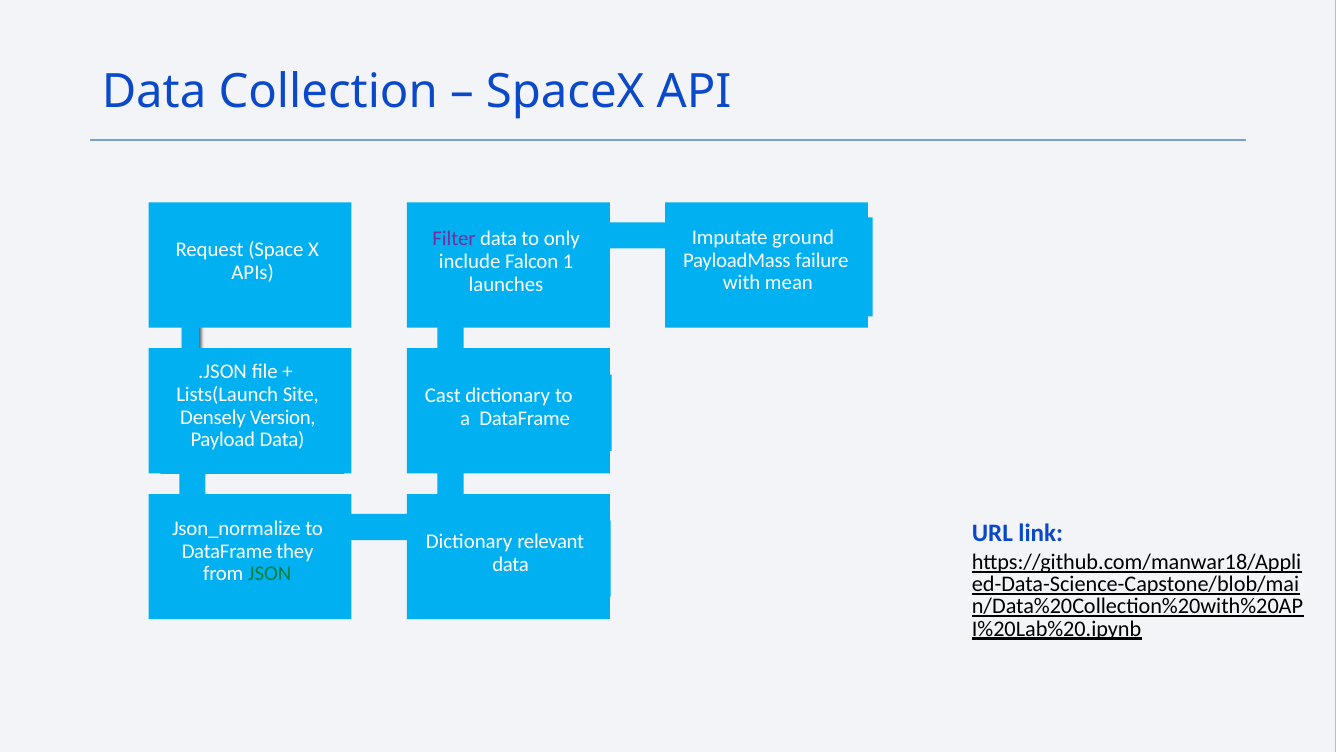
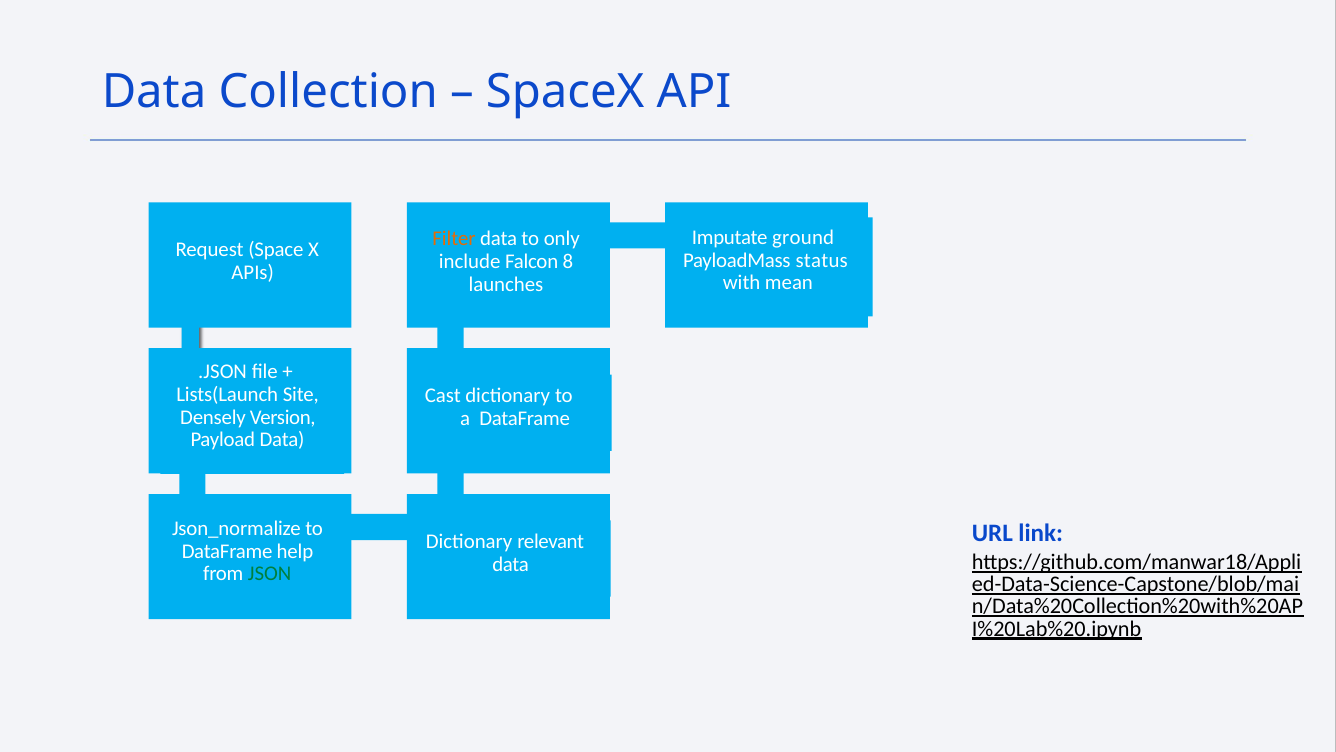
Filter colour: purple -> orange (454, 238)
failure: failure -> status (822, 260)
1: 1 -> 8 (568, 261)
they: they -> help (295, 551)
